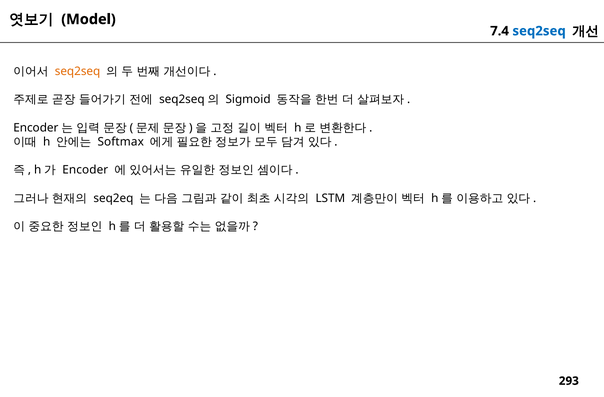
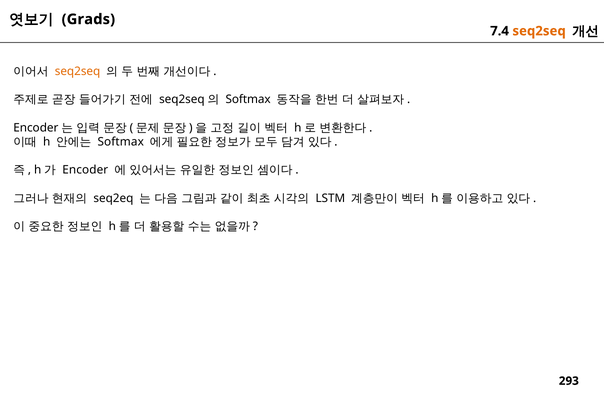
Model: Model -> Grads (88, 19)
seq2seq colour: blue -> orange (539, 31)
Sigmoid: Sigmoid -> Softmax (248, 99)
